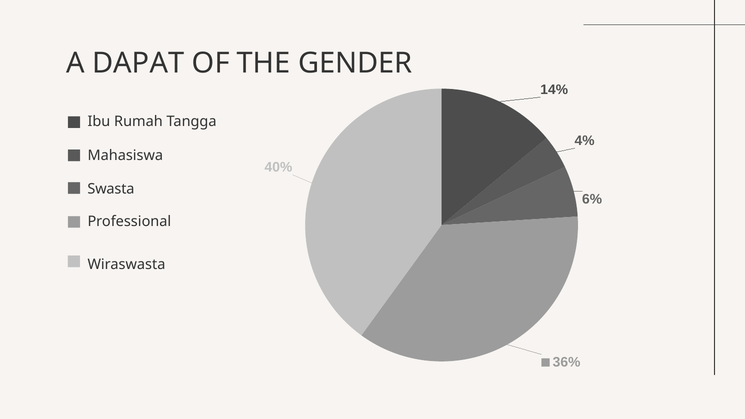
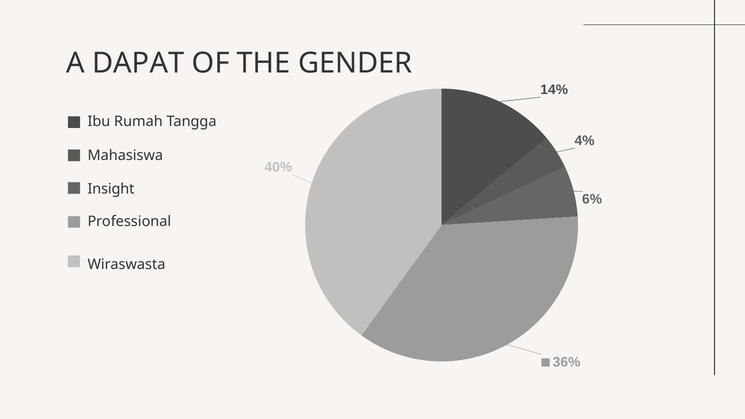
Swasta: Swasta -> Insight (111, 189)
